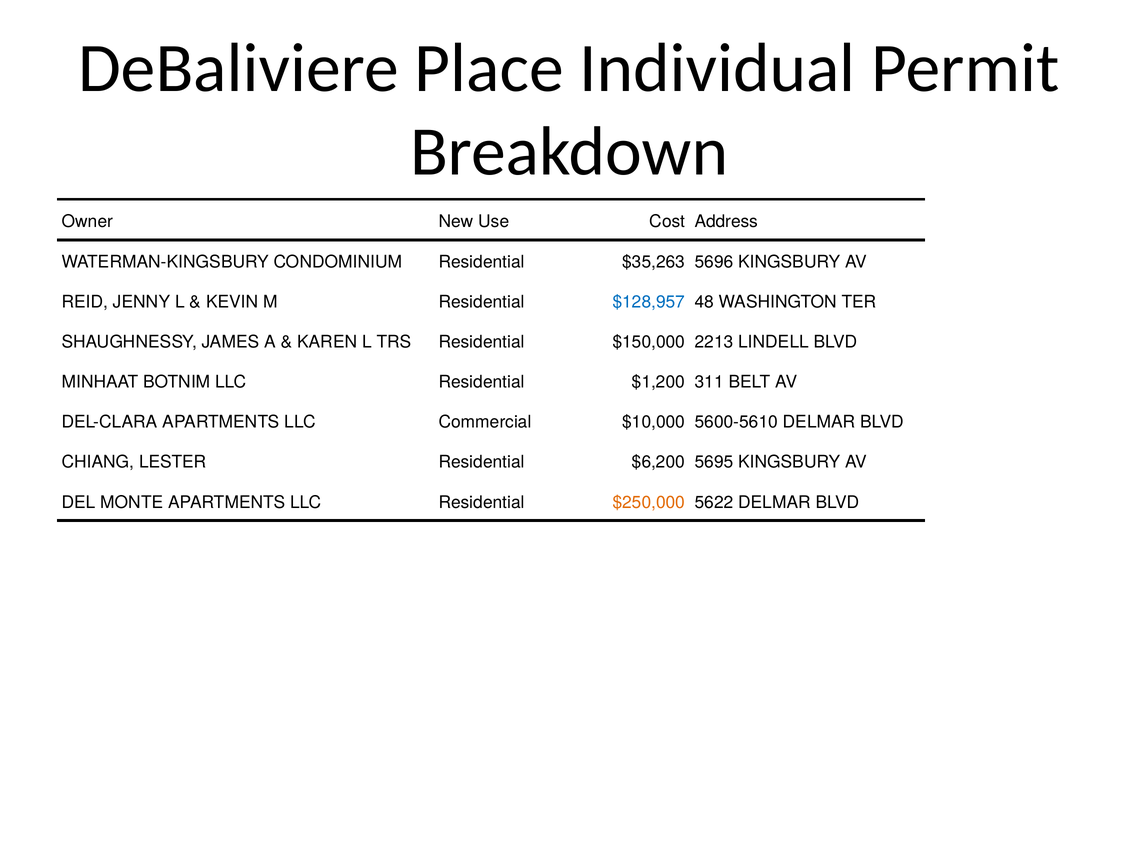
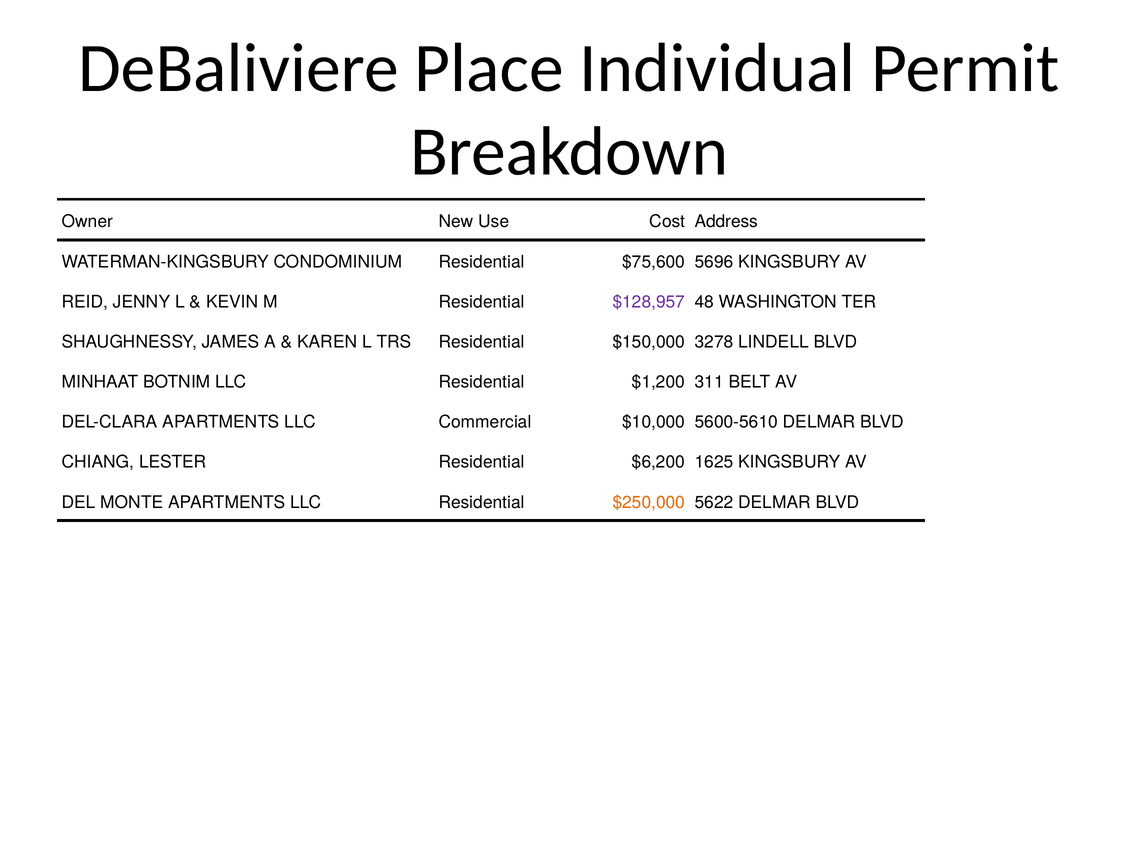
$35,263: $35,263 -> $75,600 (654, 262)
$128,957 colour: blue -> purple (649, 302)
2213: 2213 -> 3278 (714, 342)
5695: 5695 -> 1625 (714, 462)
